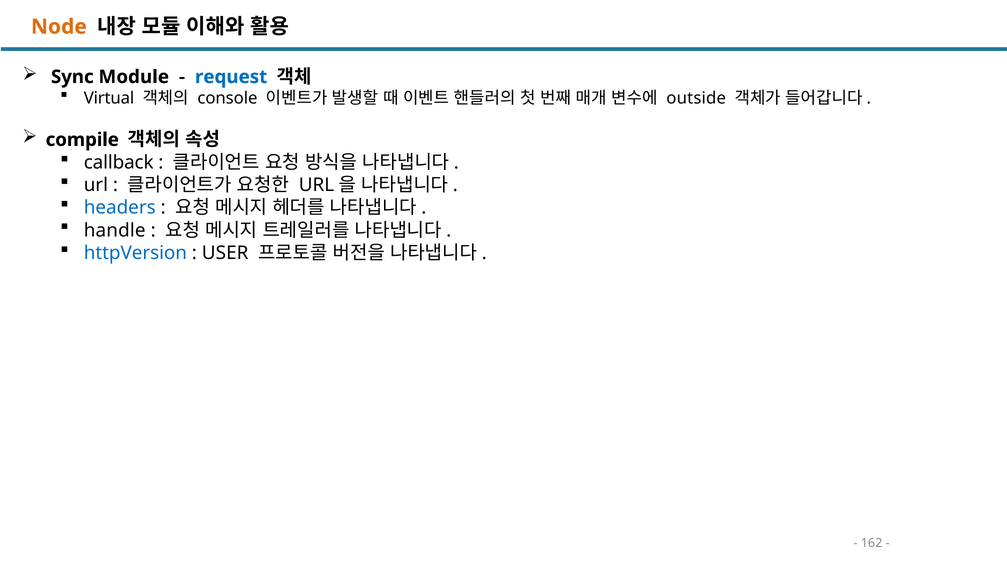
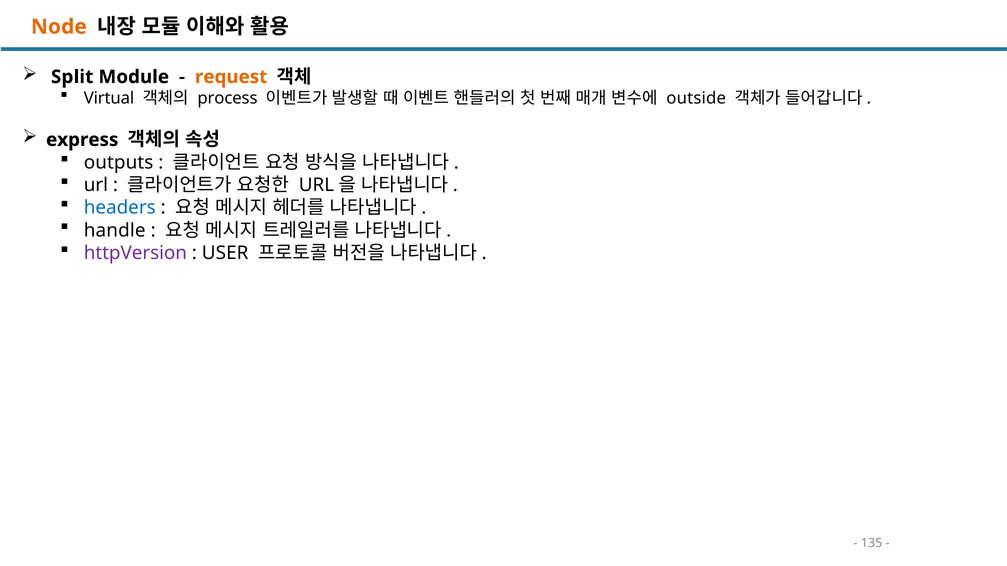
Sync: Sync -> Split (72, 77)
request colour: blue -> orange (231, 77)
console: console -> process (227, 98)
compile: compile -> express (82, 140)
callback: callback -> outputs (119, 163)
httpVersion colour: blue -> purple (135, 253)
162: 162 -> 135 (872, 543)
